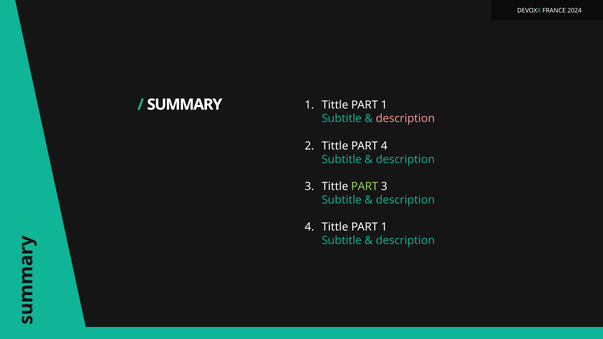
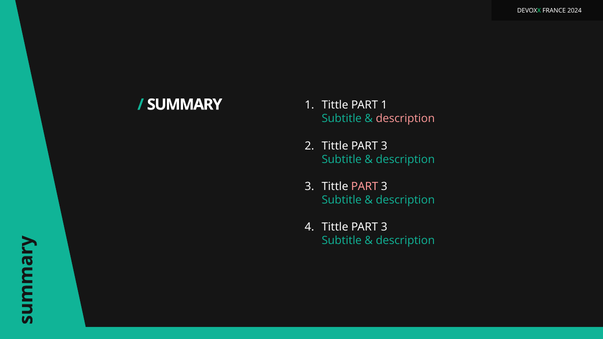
2 Tittle PART 4: 4 -> 3 (384, 146)
PART colour: light green -> pink (365, 187)
4 Tittle PART 1: 1 -> 3 (384, 227)
